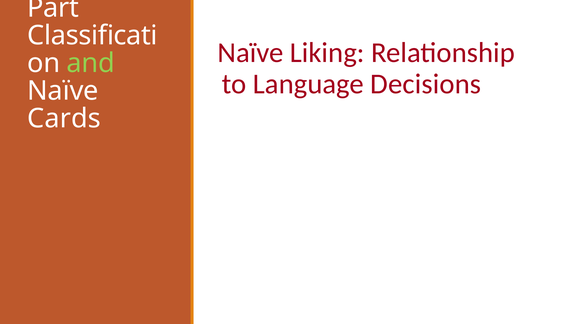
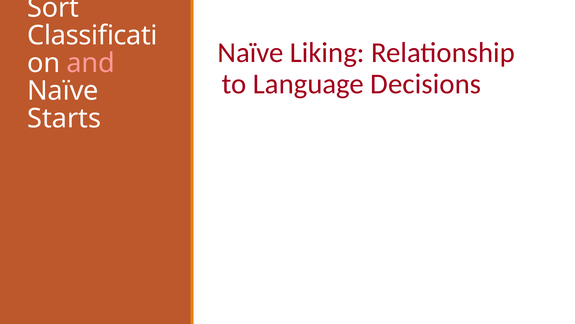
Part: Part -> Sort (53, 8)
and colour: light green -> pink (91, 63)
Cards: Cards -> Starts (64, 118)
